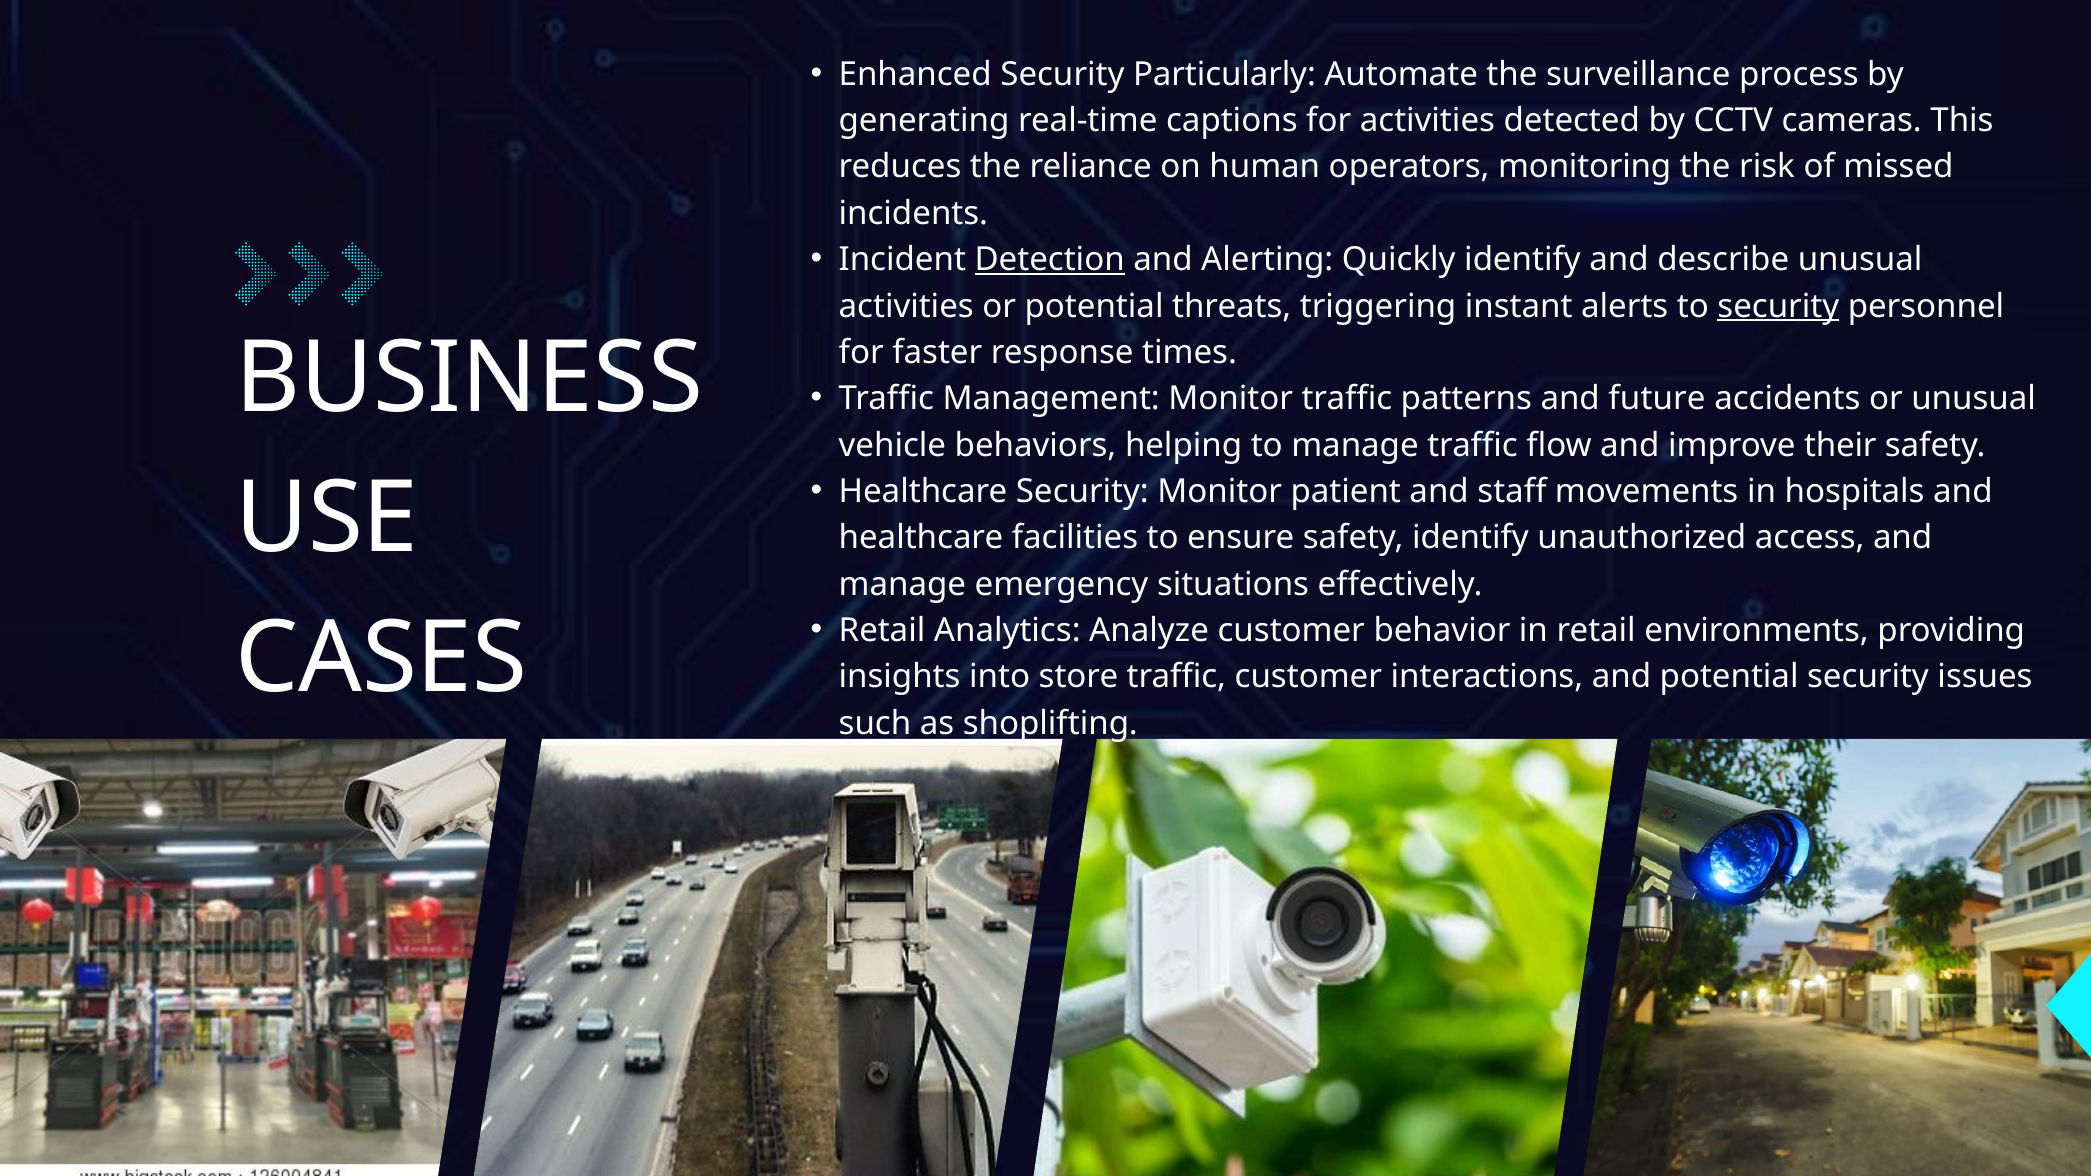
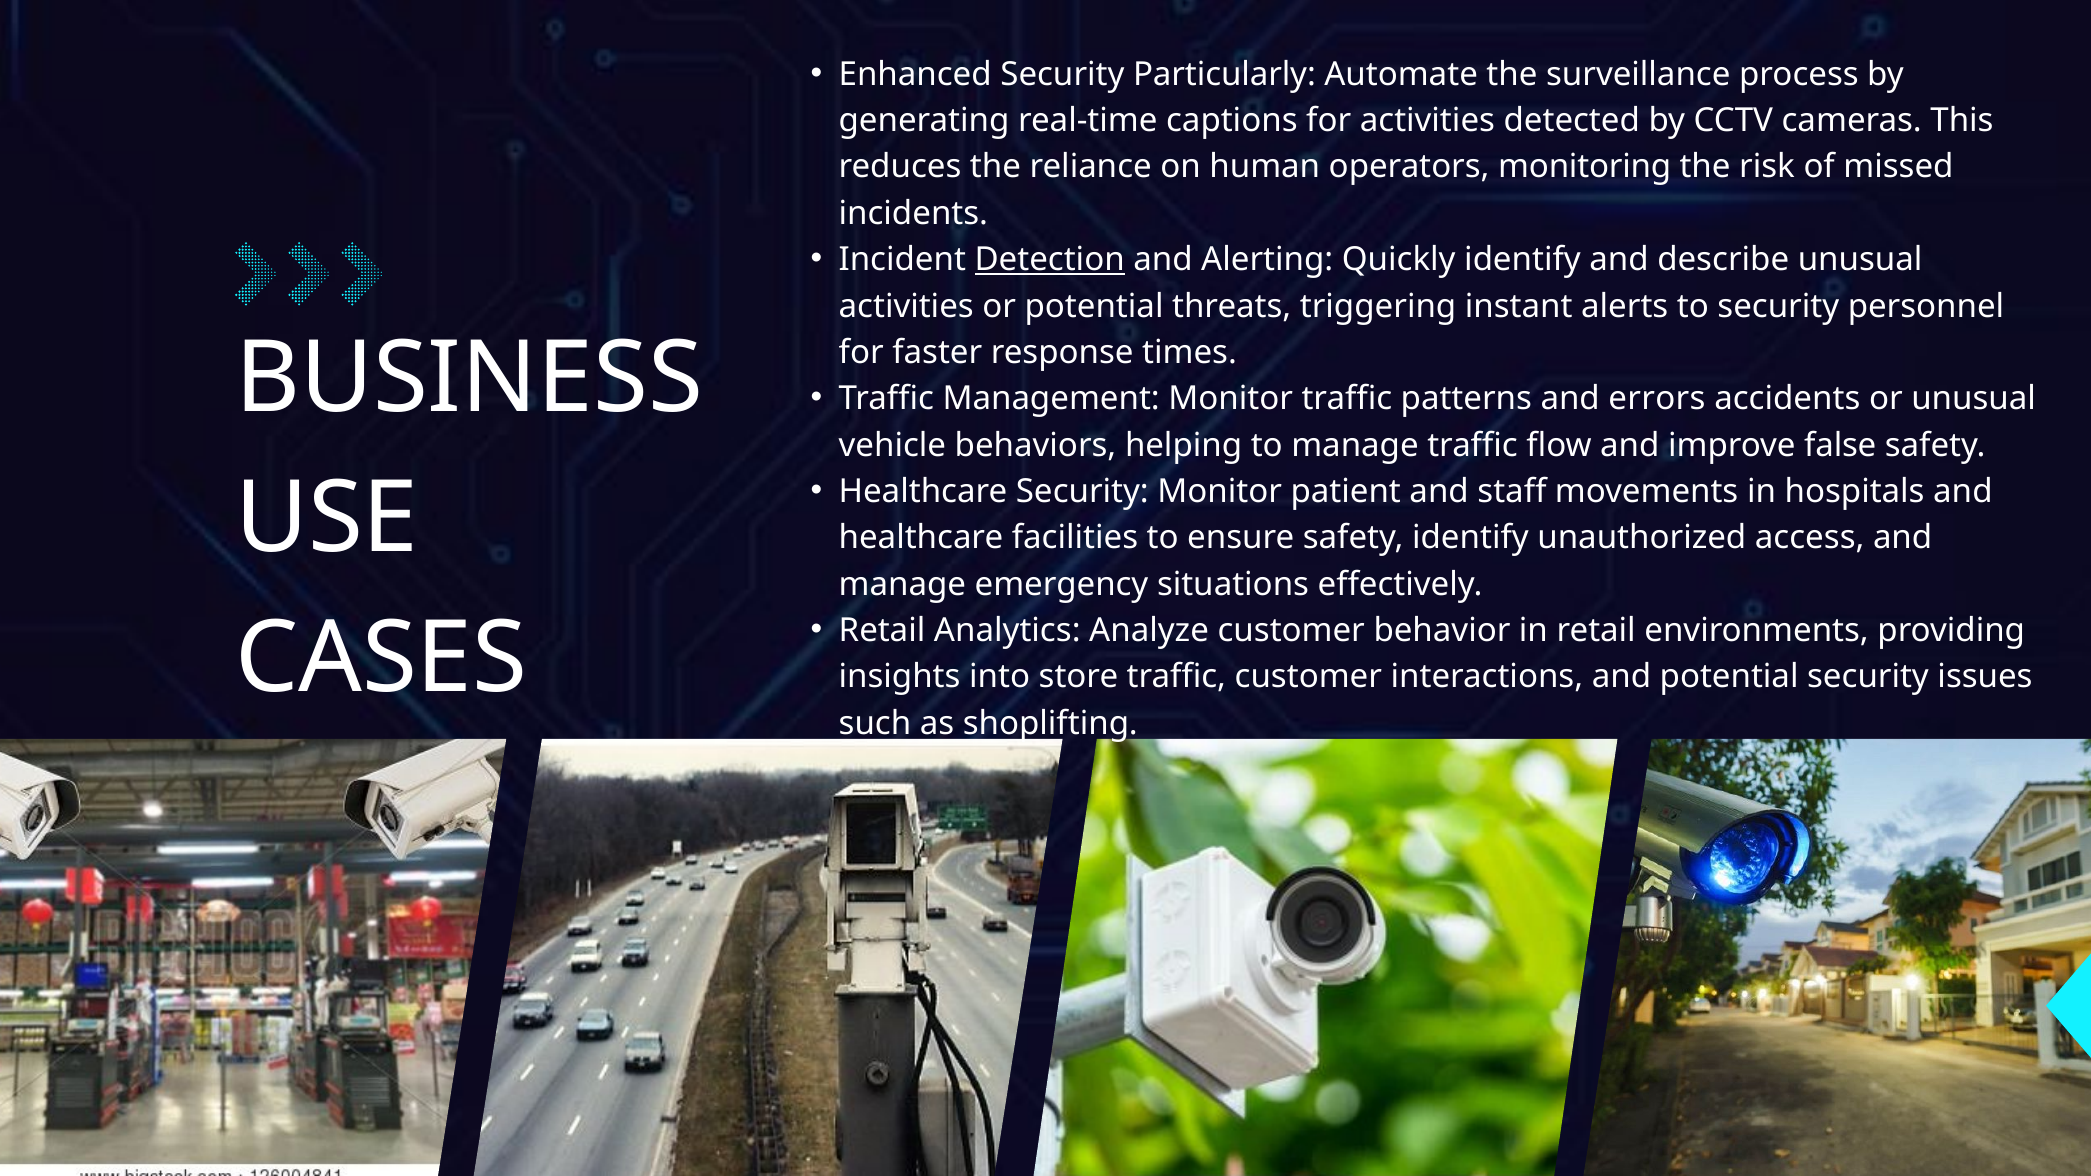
security underline: present -> none (1778, 306)
future: future -> errors (1657, 399)
their: their -> false (1840, 445)
